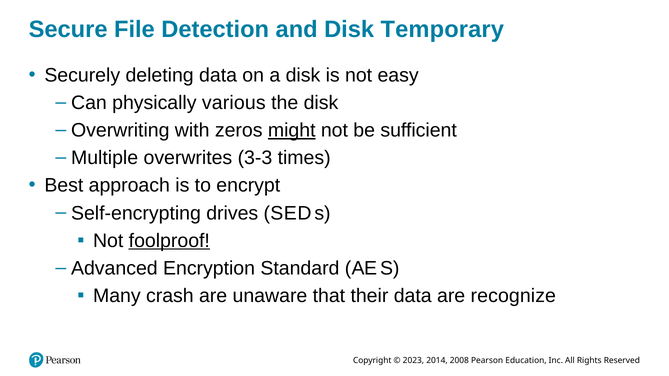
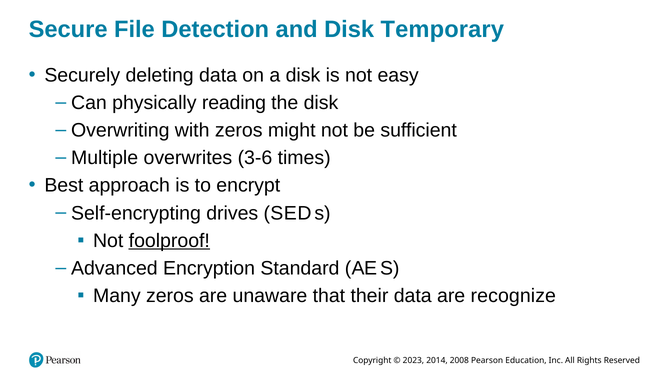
various: various -> reading (234, 103)
might underline: present -> none (292, 130)
3-3: 3-3 -> 3-6 (255, 158)
Many crash: crash -> zeros (170, 296)
